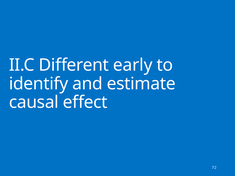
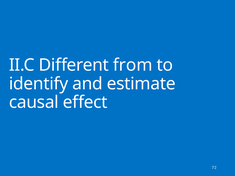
early: early -> from (133, 65)
